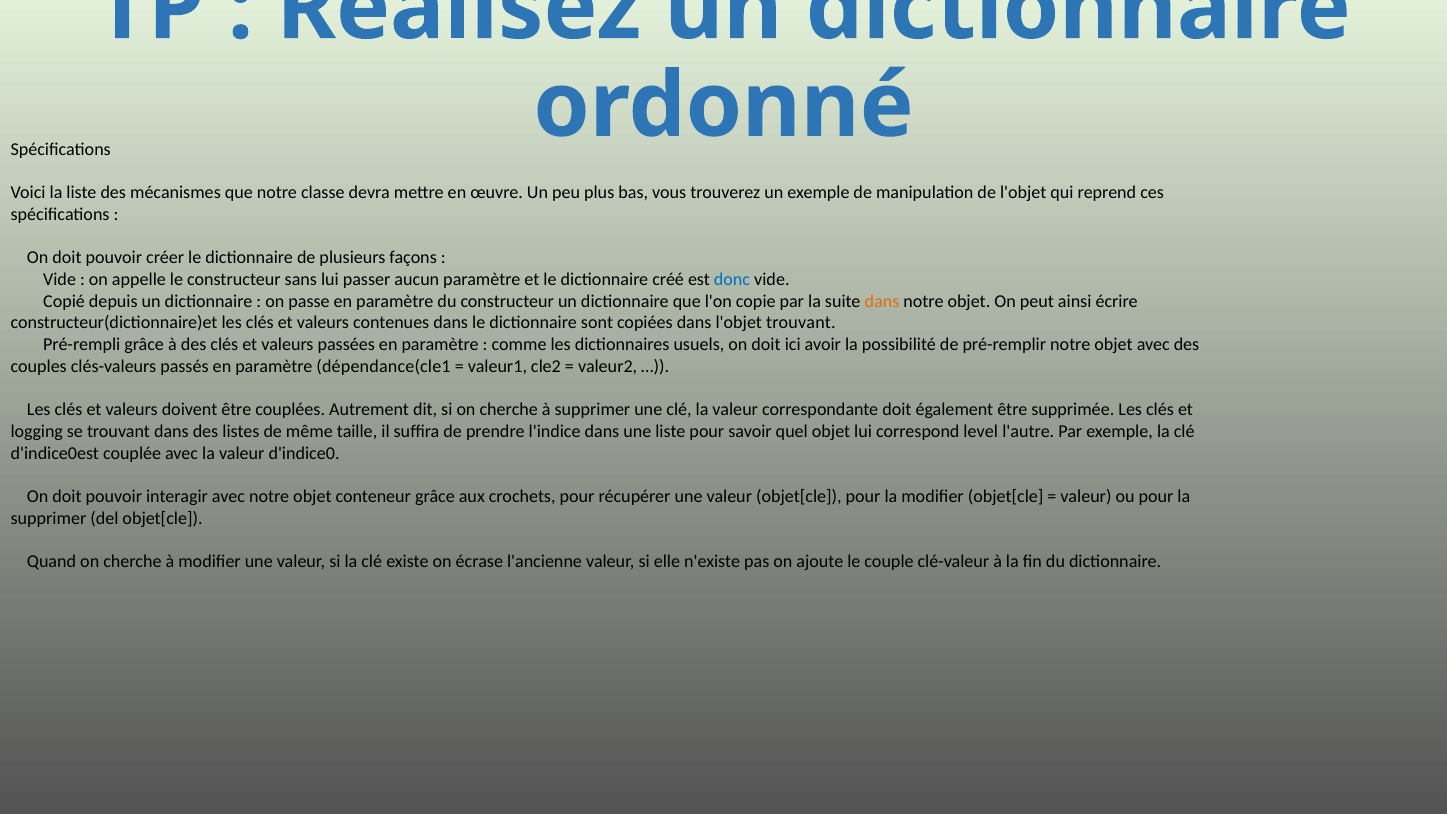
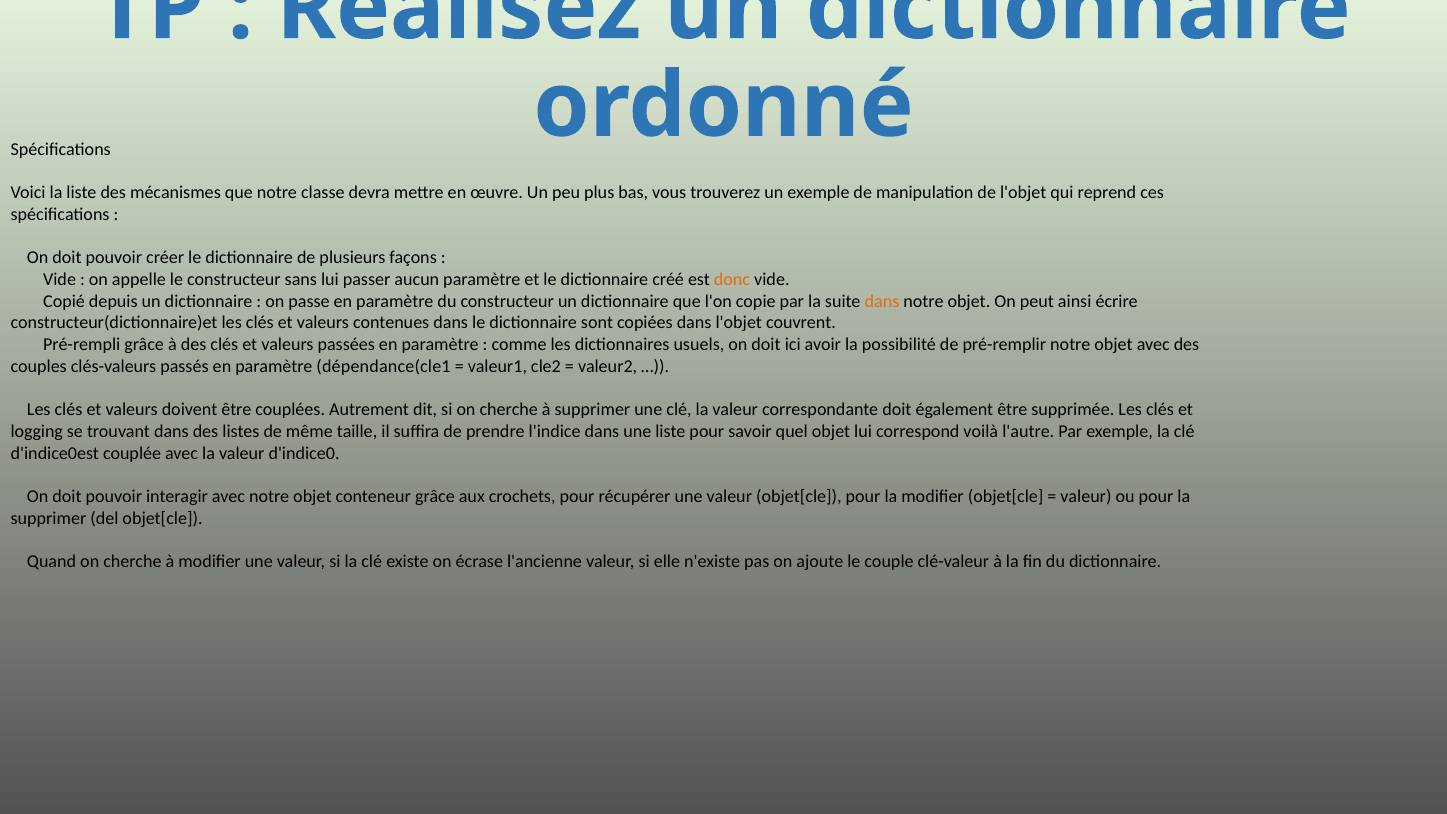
donc colour: blue -> orange (732, 280)
l'objet trouvant: trouvant -> couvrent (801, 323)
level: level -> voilà (981, 431)
